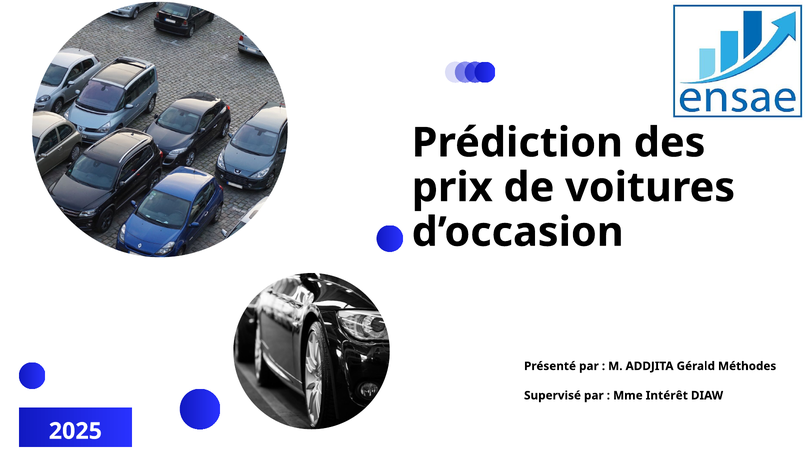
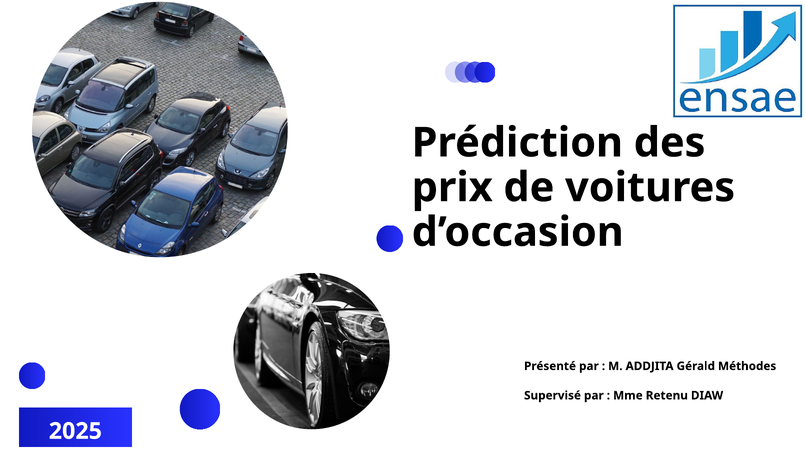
Intérêt: Intérêt -> Retenu (667, 396)
